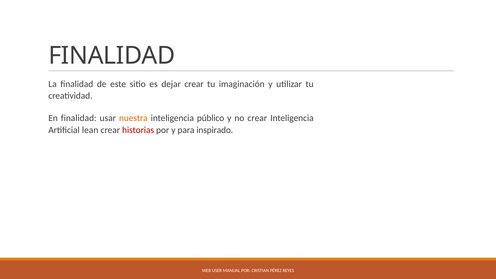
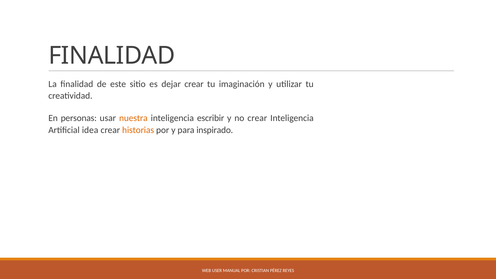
En finalidad: finalidad -> personas (79, 118)
público: público -> escribir (211, 118)
lean: lean -> idea (90, 130)
historias colour: red -> orange (138, 130)
